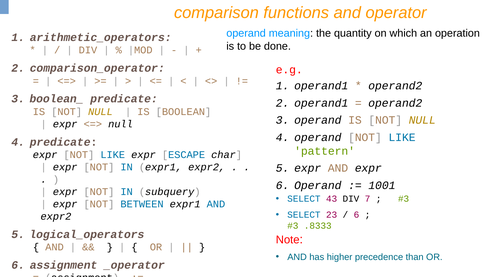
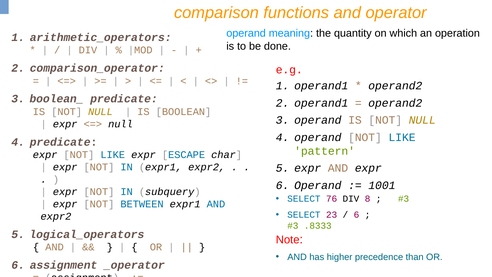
43: 43 -> 76 (332, 199)
7: 7 -> 8 (368, 199)
